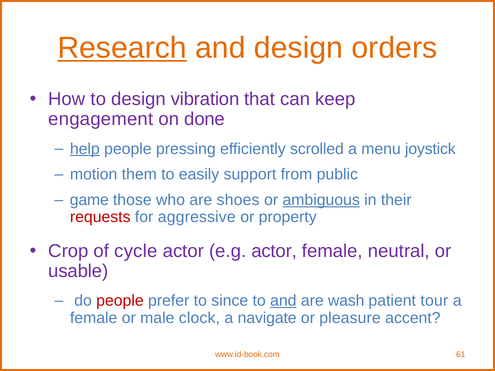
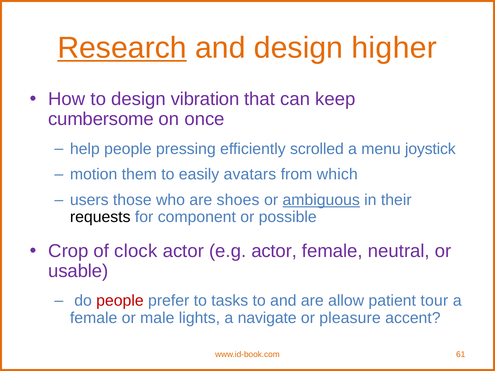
orders: orders -> higher (394, 48)
engagement: engagement -> cumbersome (101, 119)
done: done -> once (205, 119)
help underline: present -> none (85, 149)
support: support -> avatars (250, 175)
public: public -> which (337, 175)
game: game -> users (89, 200)
requests colour: red -> black (100, 217)
aggressive: aggressive -> component (197, 217)
property: property -> possible (288, 217)
cycle: cycle -> clock (136, 251)
since: since -> tasks (230, 301)
and underline: present -> none (283, 301)
wash: wash -> allow (346, 301)
clock: clock -> lights (199, 318)
